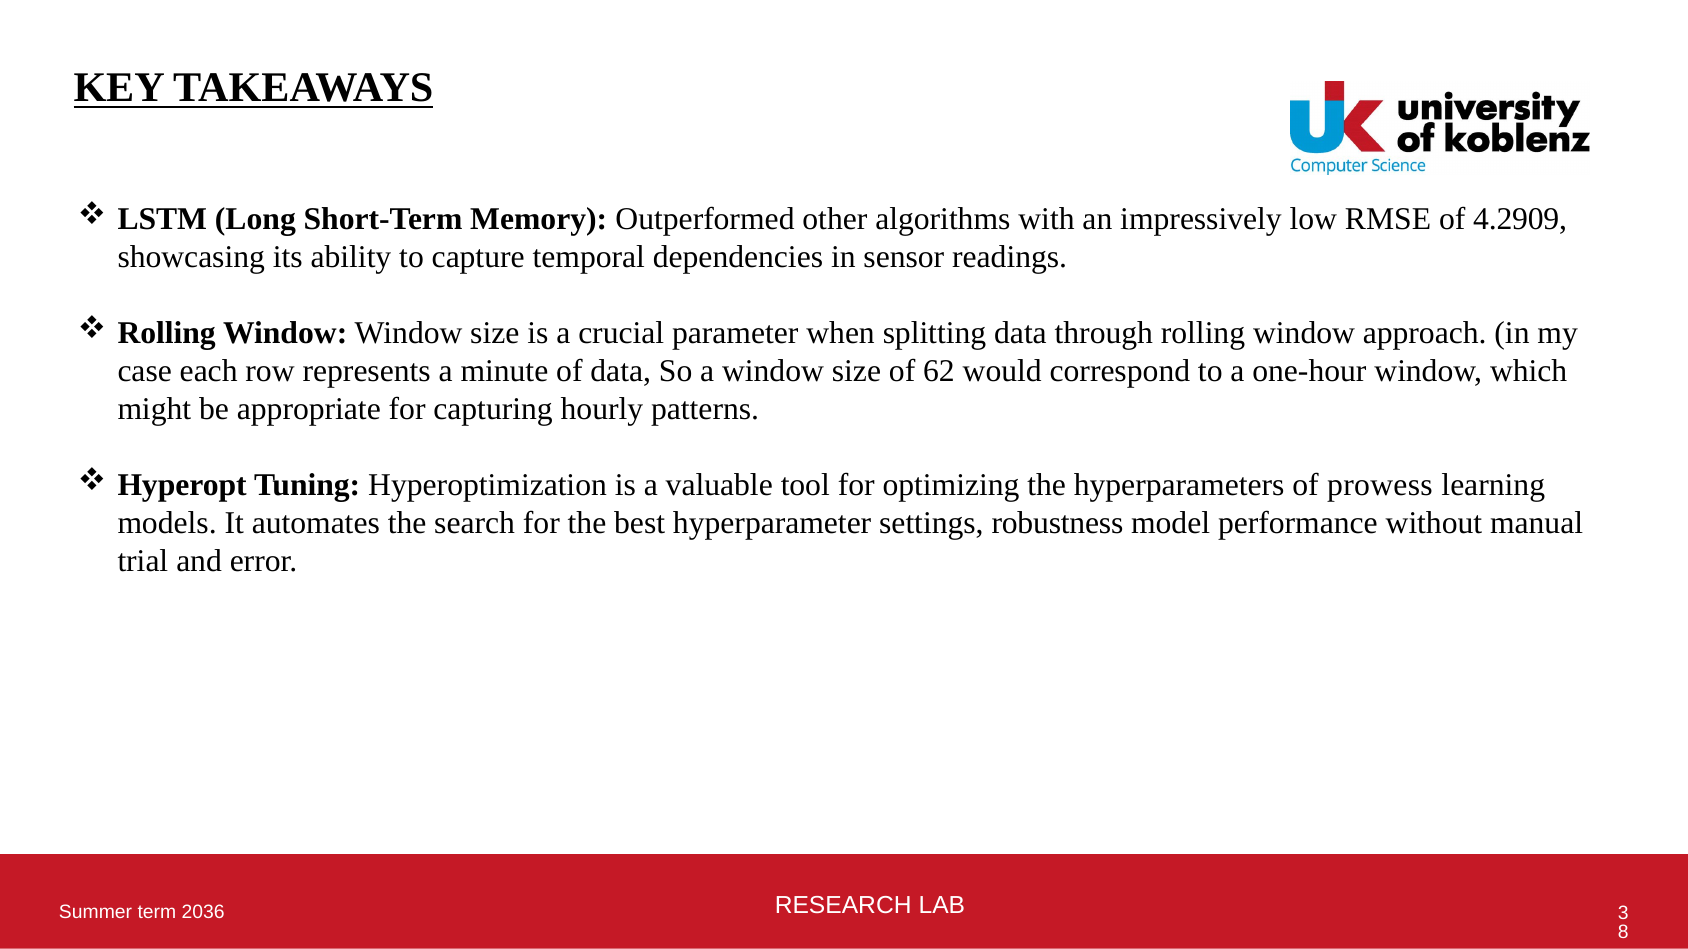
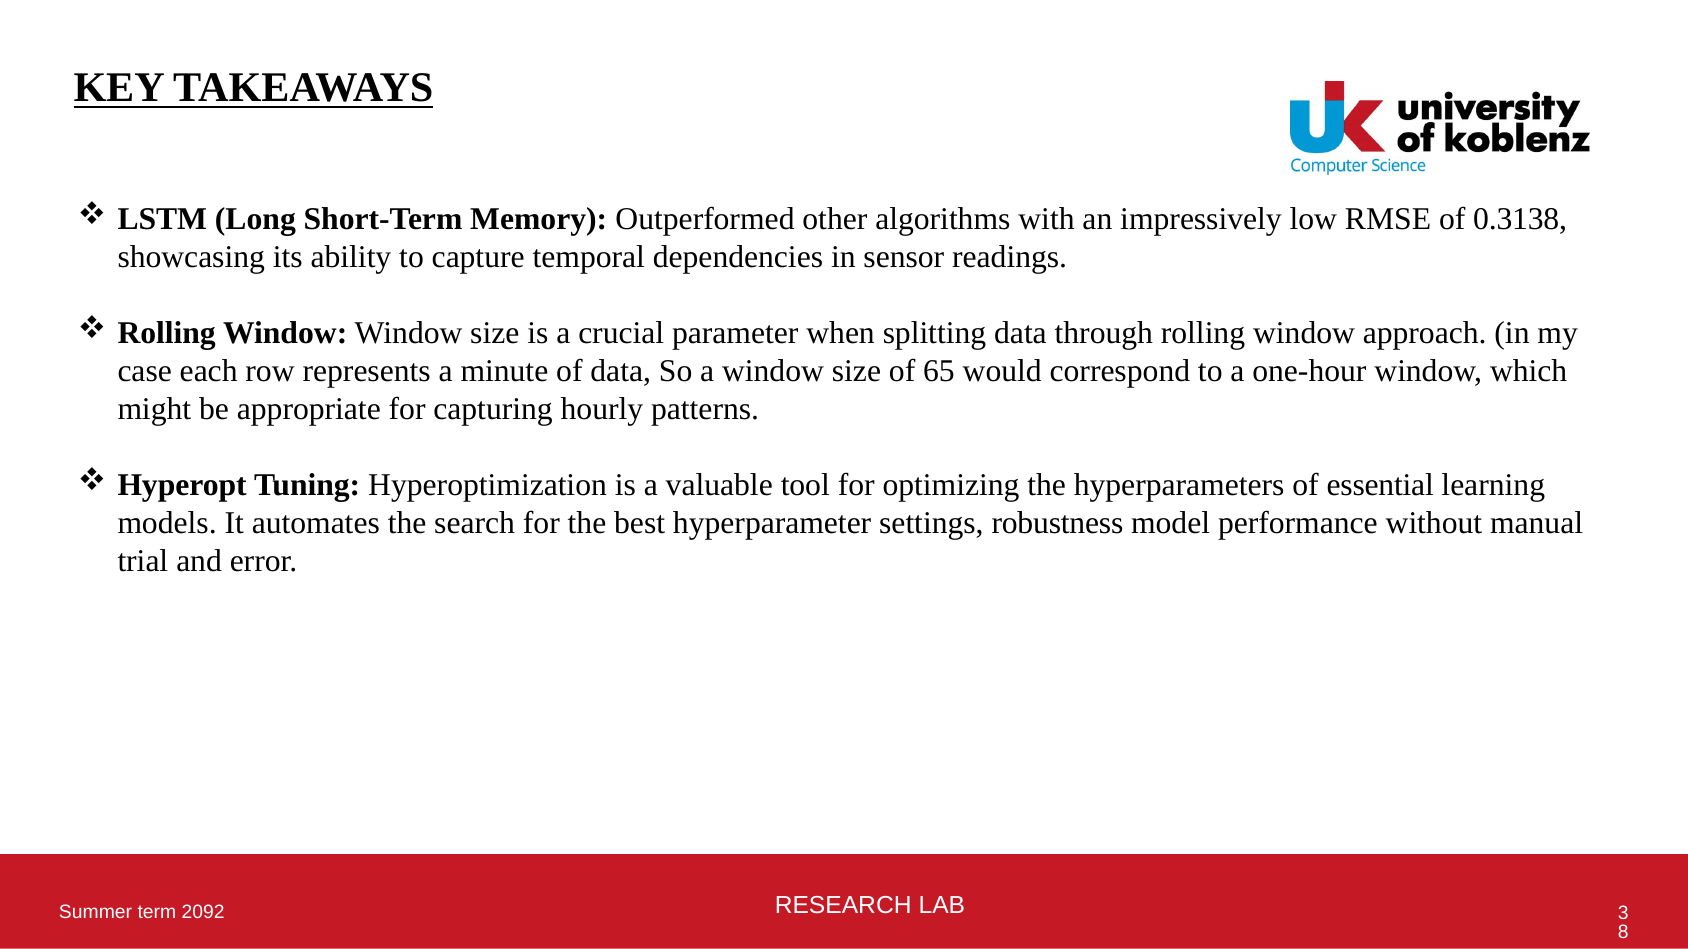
4.2909: 4.2909 -> 0.3138 (1520, 220)
62: 62 -> 65 (939, 371)
prowess: prowess -> essential (1380, 485)
2036: 2036 -> 2092 (203, 913)
